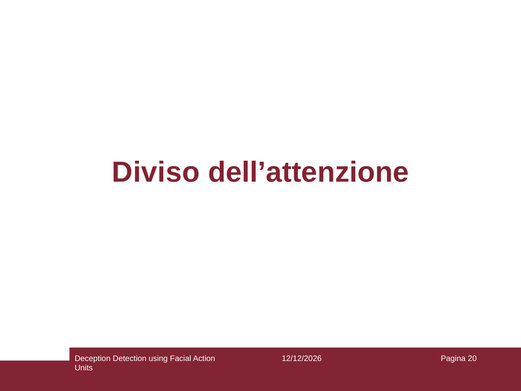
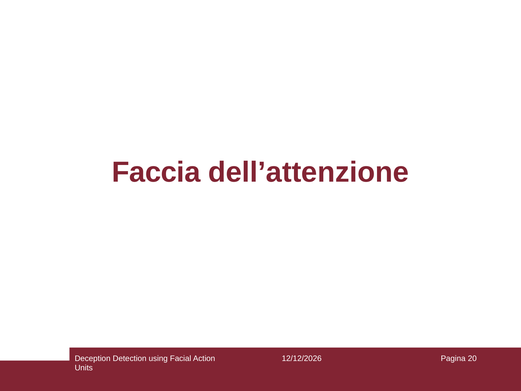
Diviso: Diviso -> Faccia (156, 172)
